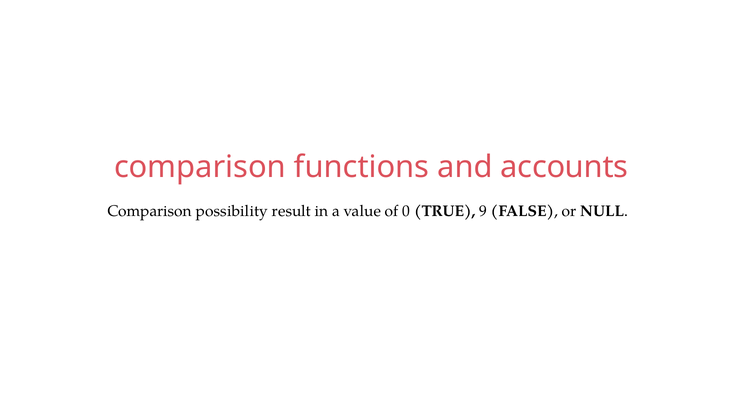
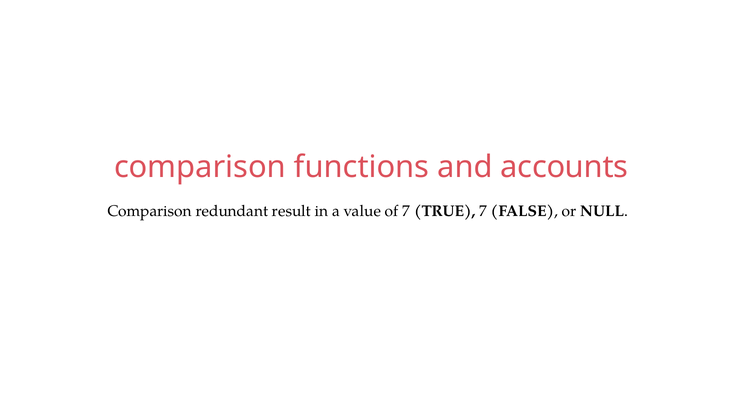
possibility: possibility -> redundant (232, 211)
of 0: 0 -> 7 (406, 211)
TRUE 9: 9 -> 7 (483, 211)
